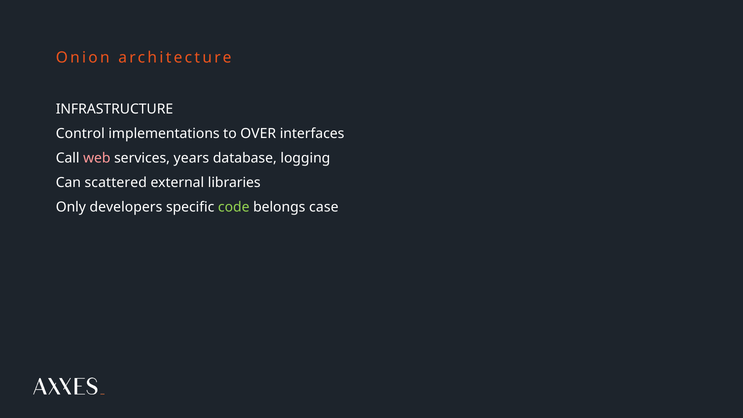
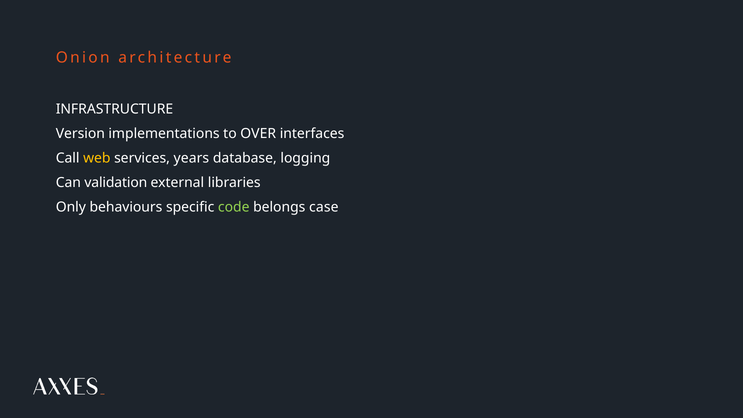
Control: Control -> Version (80, 133)
web colour: pink -> yellow (97, 158)
scattered: scattered -> validation (116, 182)
developers: developers -> behaviours (126, 207)
